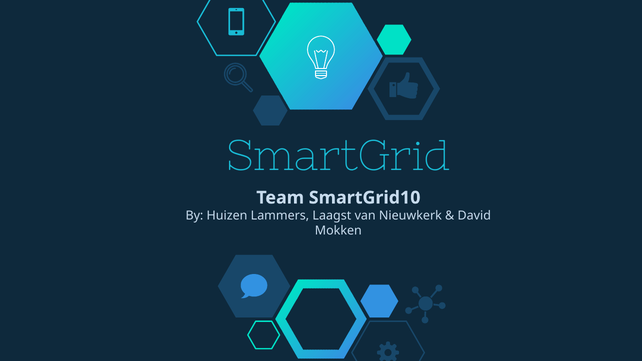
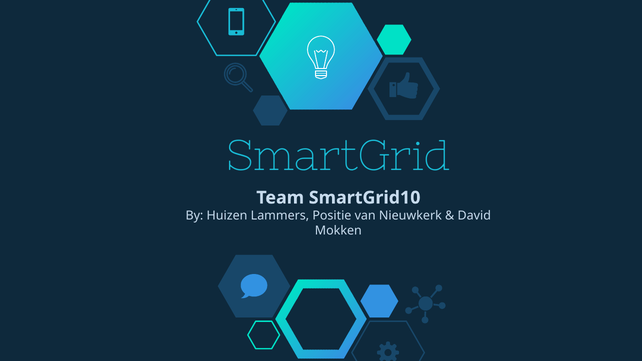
Laagst: Laagst -> Positie (332, 216)
